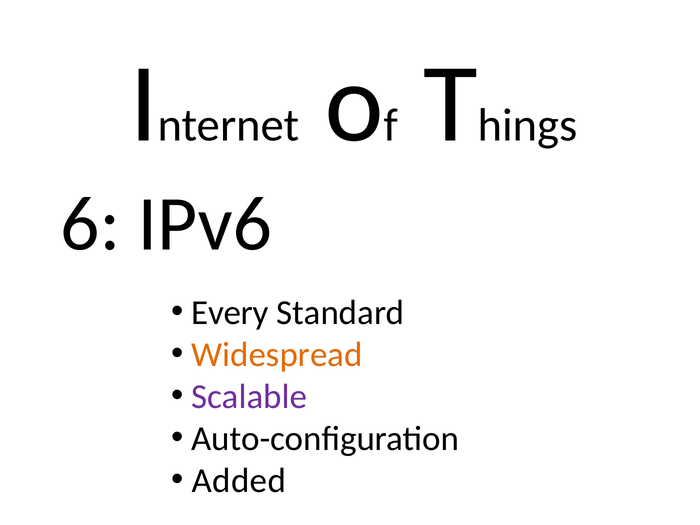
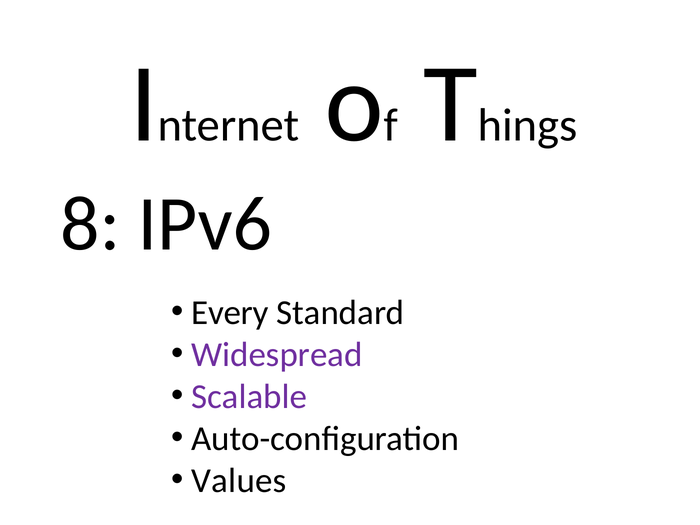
6: 6 -> 8 (90, 224)
Widespread colour: orange -> purple (277, 355)
Added: Added -> Values (239, 481)
